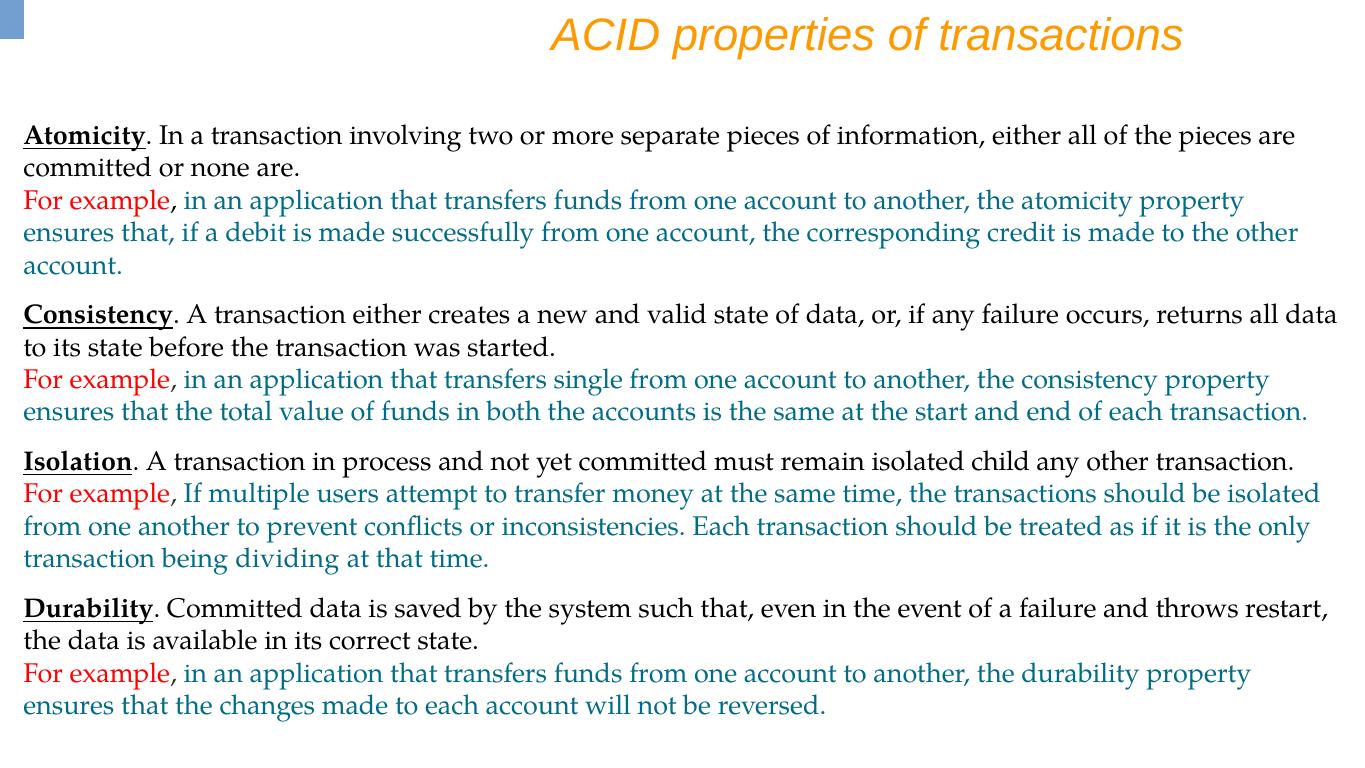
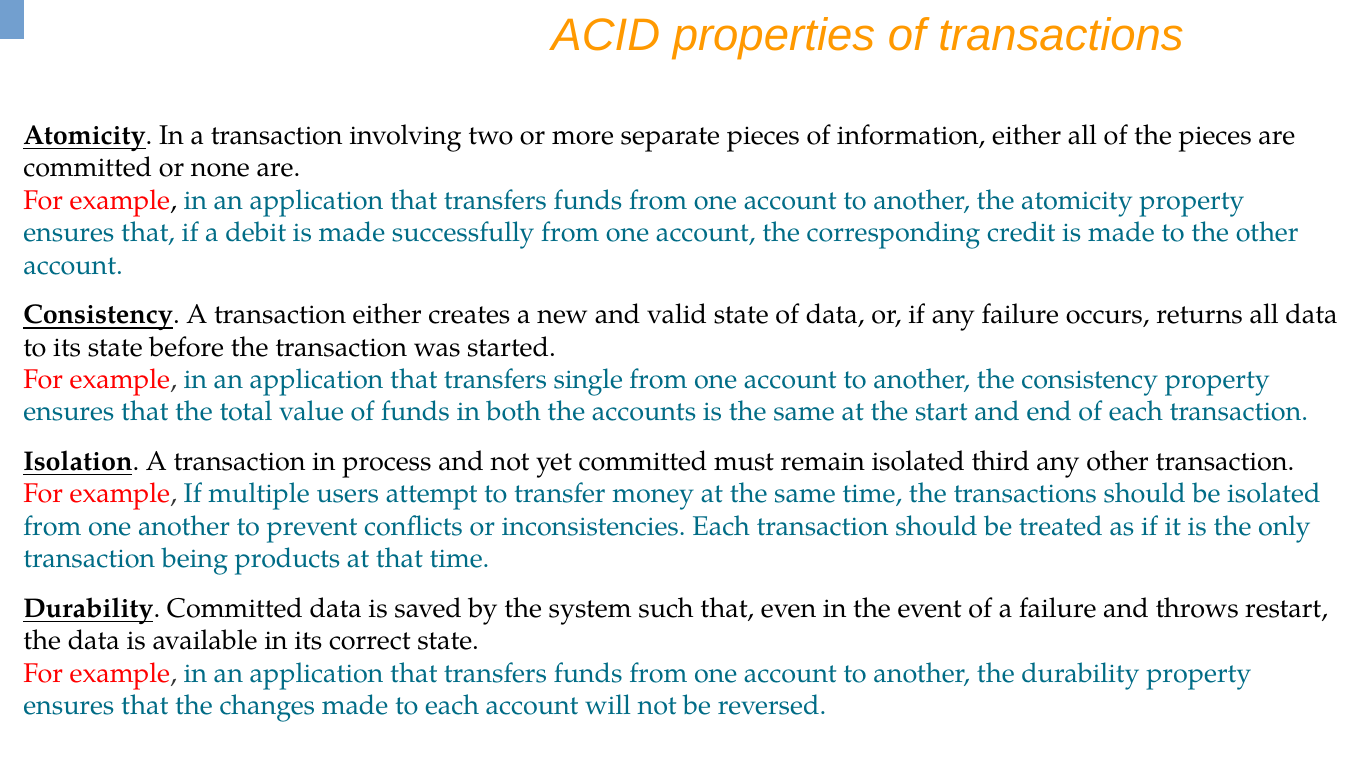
child: child -> third (1001, 461)
dividing: dividing -> products (288, 559)
